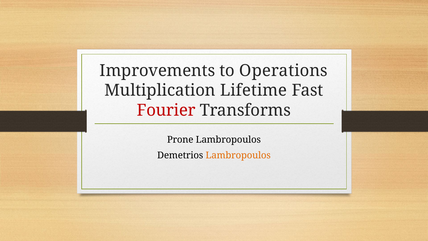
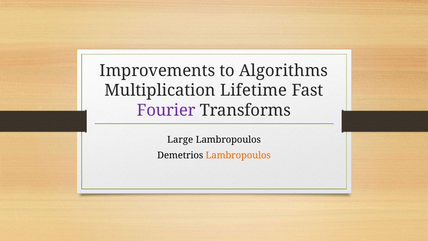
Operations: Operations -> Algorithms (284, 71)
Fourier colour: red -> purple (166, 110)
Prone: Prone -> Large (180, 140)
